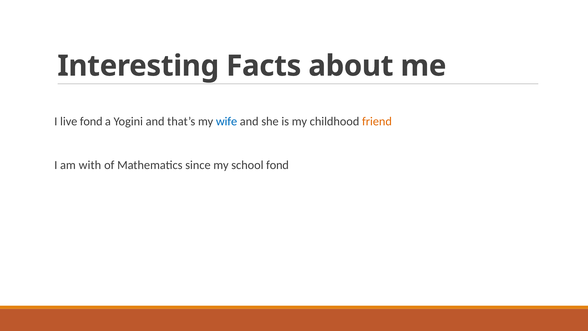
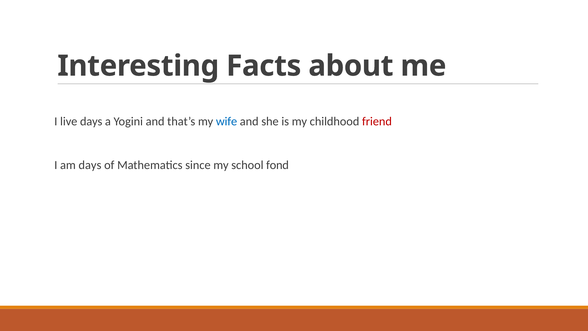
live fond: fond -> days (91, 122)
friend colour: orange -> red (377, 122)
am with: with -> days (90, 165)
